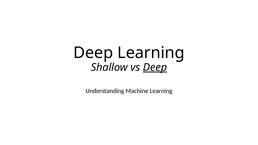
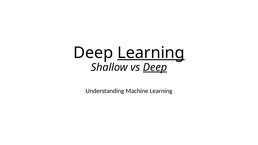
Learning underline: none -> present (151, 53)
